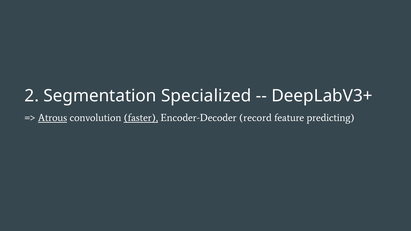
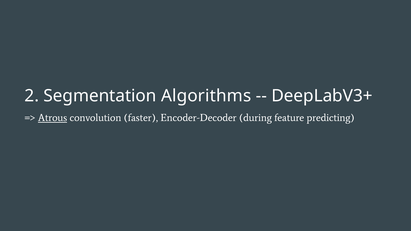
Specialized: Specialized -> Algorithms (206, 96)
faster underline: present -> none (141, 118)
record: record -> during (255, 118)
